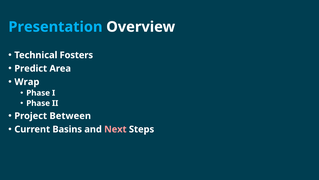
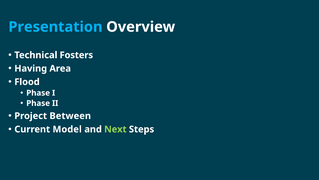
Predict: Predict -> Having (31, 68)
Wrap: Wrap -> Flood (27, 82)
Basins: Basins -> Model (67, 129)
Next colour: pink -> light green (115, 129)
